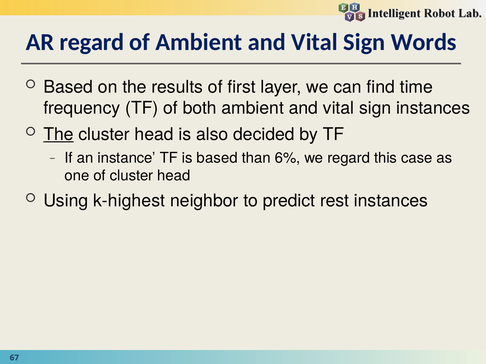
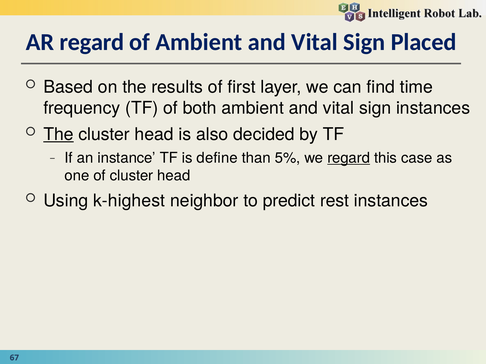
Words: Words -> Placed (424, 42)
is based: based -> define (217, 158)
6%: 6% -> 5% (288, 158)
regard underline: none -> present (349, 158)
